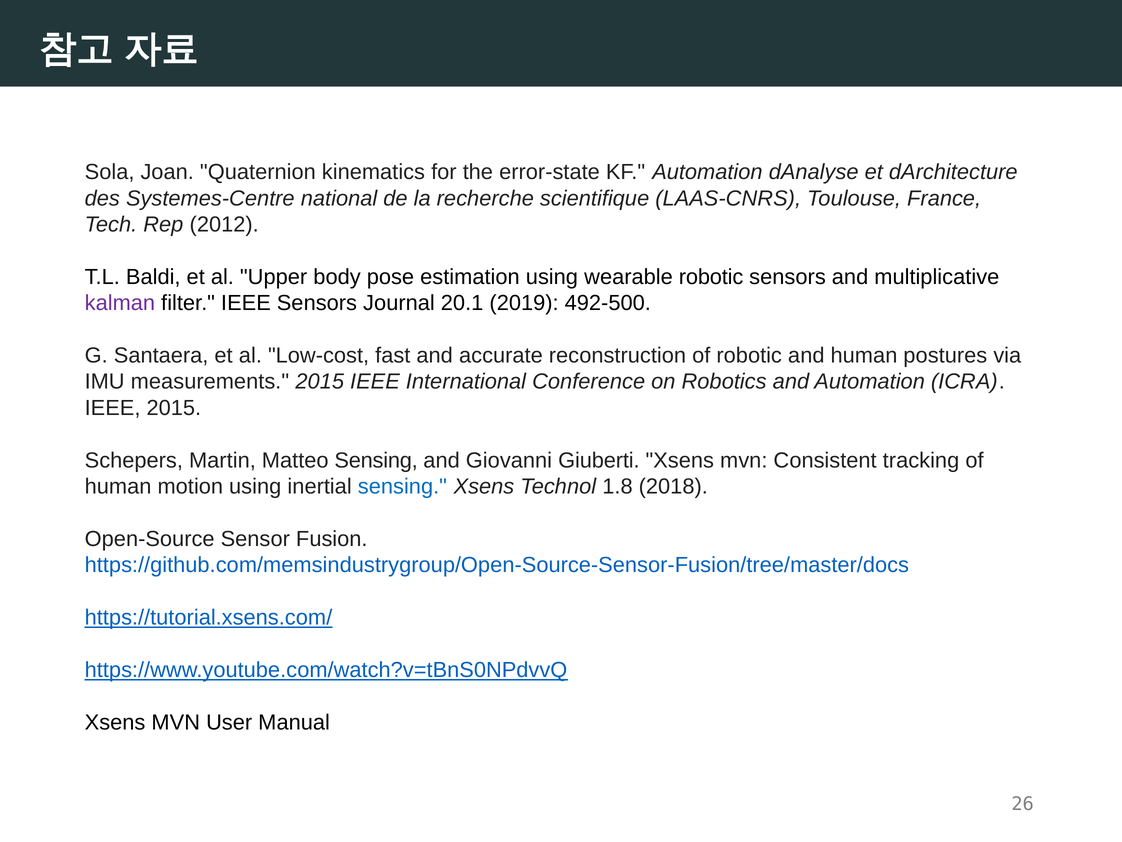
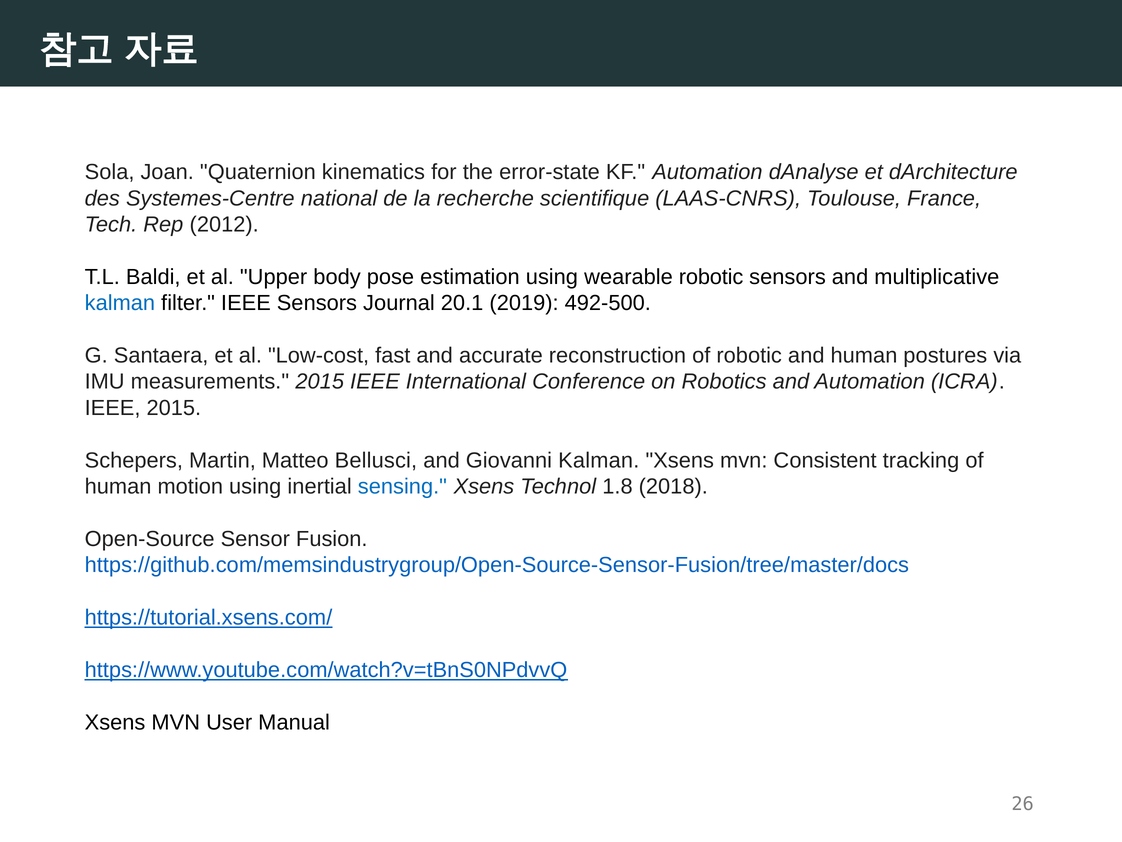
kalman colour: purple -> blue (120, 303)
Matteo Sensing: Sensing -> Bellusci (376, 460)
Giovanni Giuberti: Giuberti -> Kalman (599, 460)
